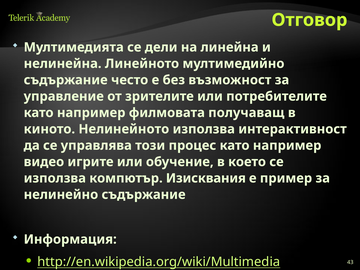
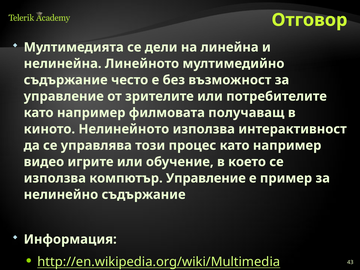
компютър Изисквания: Изисквания -> Управление (206, 178)
